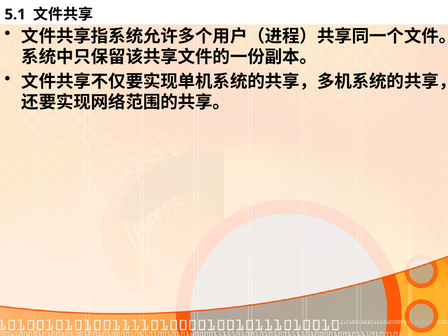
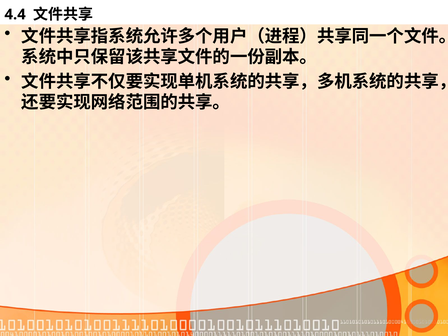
5.1: 5.1 -> 4.4 (15, 14)
